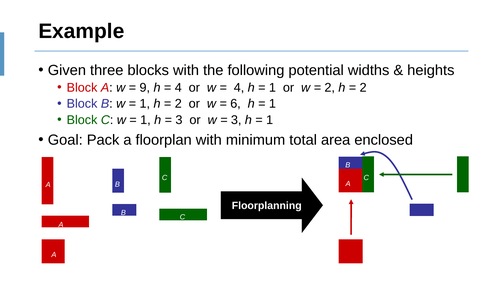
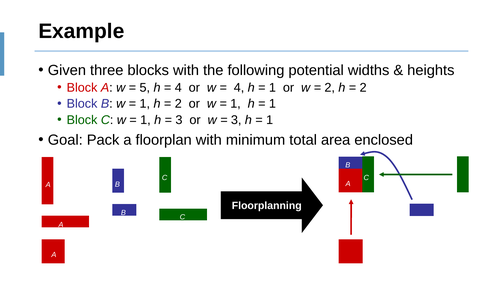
9: 9 -> 5 (145, 88)
6: 6 -> 1 (235, 104)
